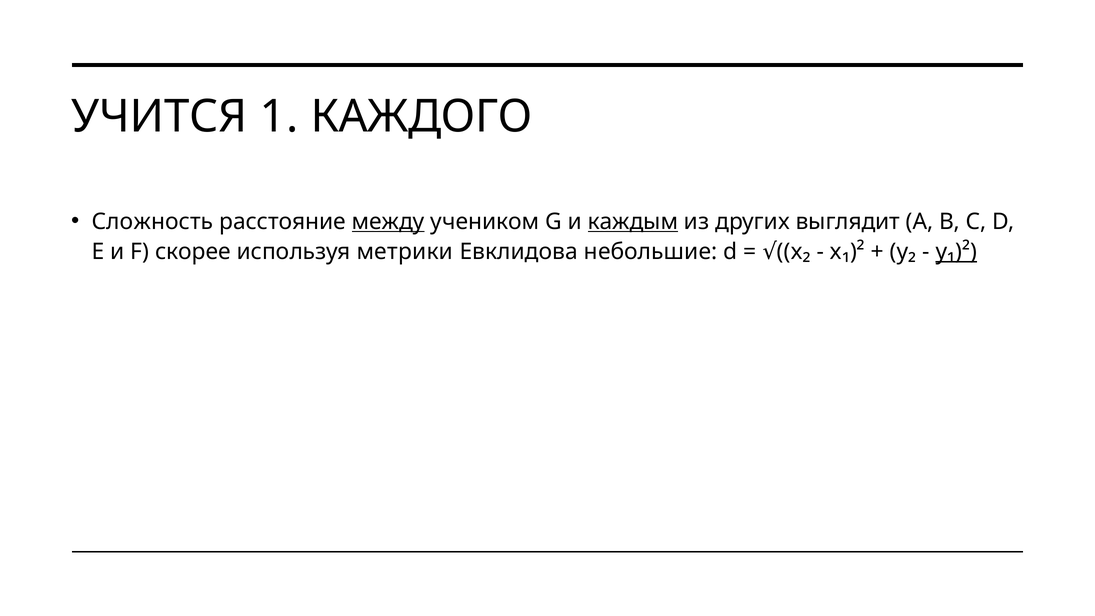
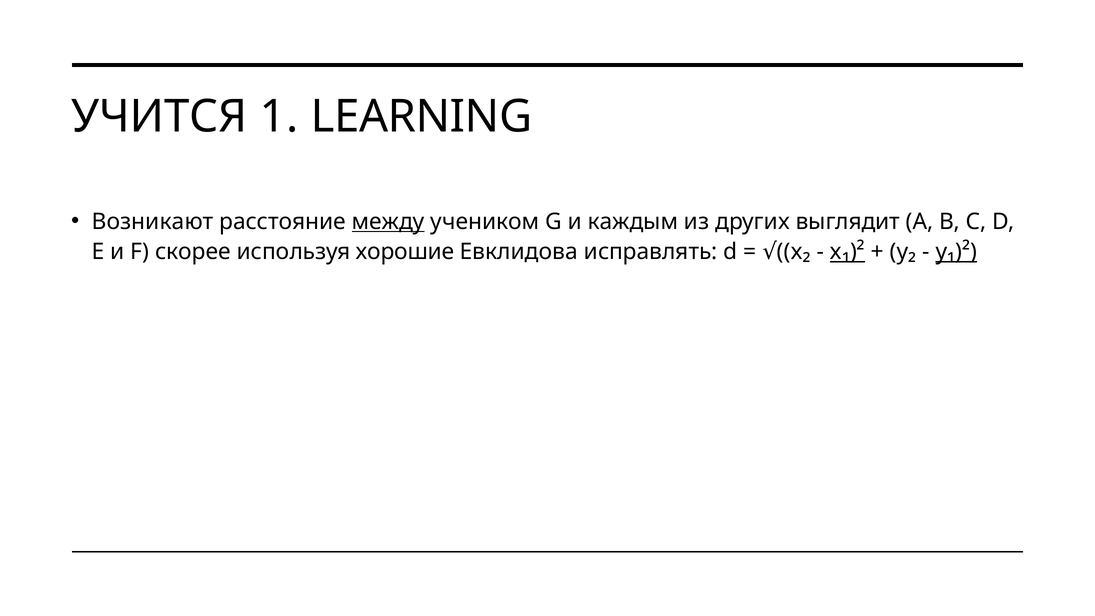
КАЖДОГО: КАЖДОГО -> LEARNING (422, 117)
Сложность: Сложность -> Возникают (153, 222)
каждым underline: present -> none (633, 222)
метрики: метрики -> хорошие (405, 252)
небольшие: небольшие -> исправлять (651, 252)
x₁)² underline: none -> present (847, 252)
